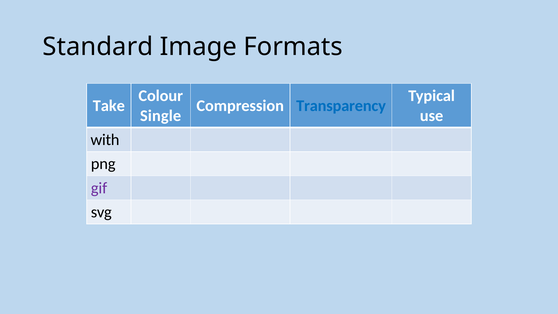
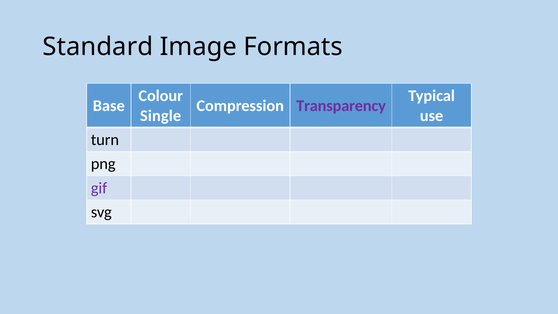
Take: Take -> Base (109, 106)
Transparency colour: blue -> purple (341, 106)
with: with -> turn (105, 140)
